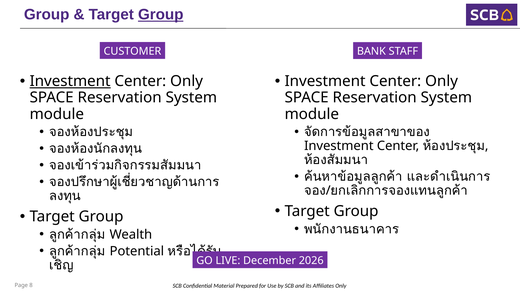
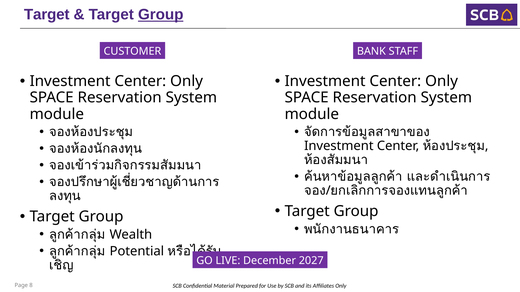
Group: Group -> Target (47, 15)
Investment underline: present -> none (70, 81)
2026: 2026 -> 2027 (311, 261)
